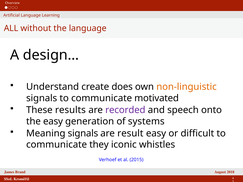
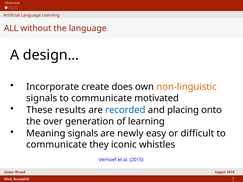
Understand: Understand -> Incorporate (53, 87)
recorded colour: purple -> blue (125, 110)
speech: speech -> placing (183, 110)
the easy: easy -> over (53, 122)
of systems: systems -> learning (146, 122)
result: result -> newly (130, 133)
